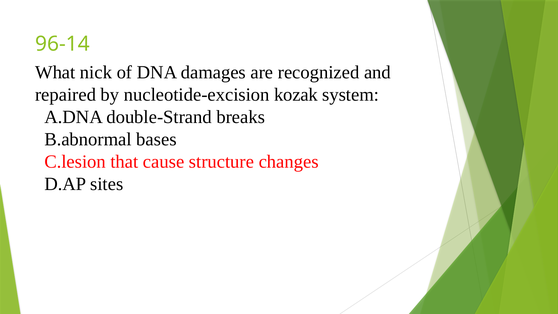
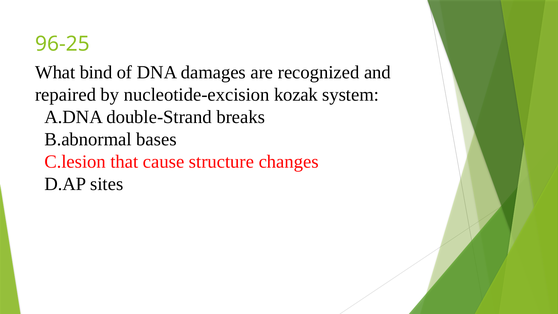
96-14: 96-14 -> 96-25 (62, 44)
nick: nick -> bind (96, 72)
